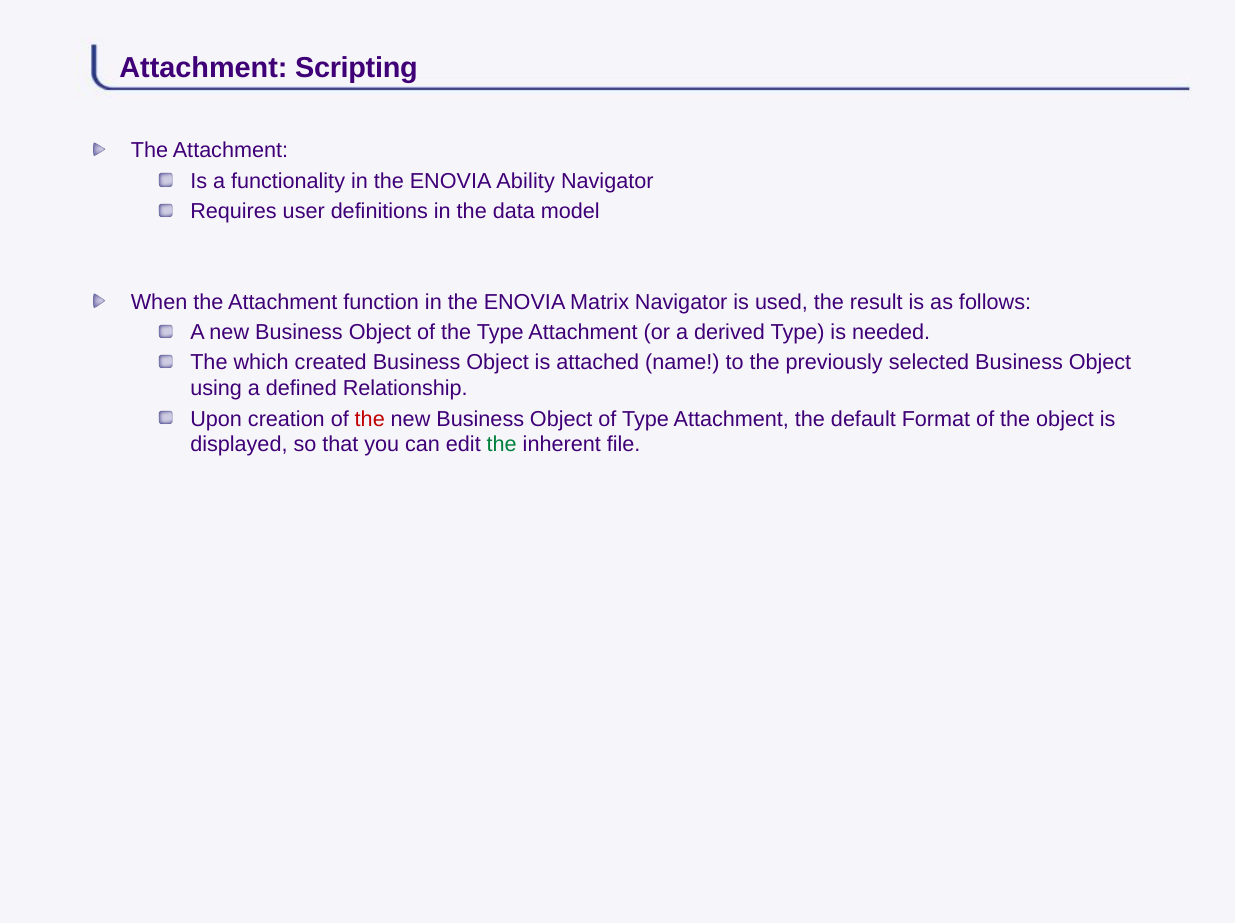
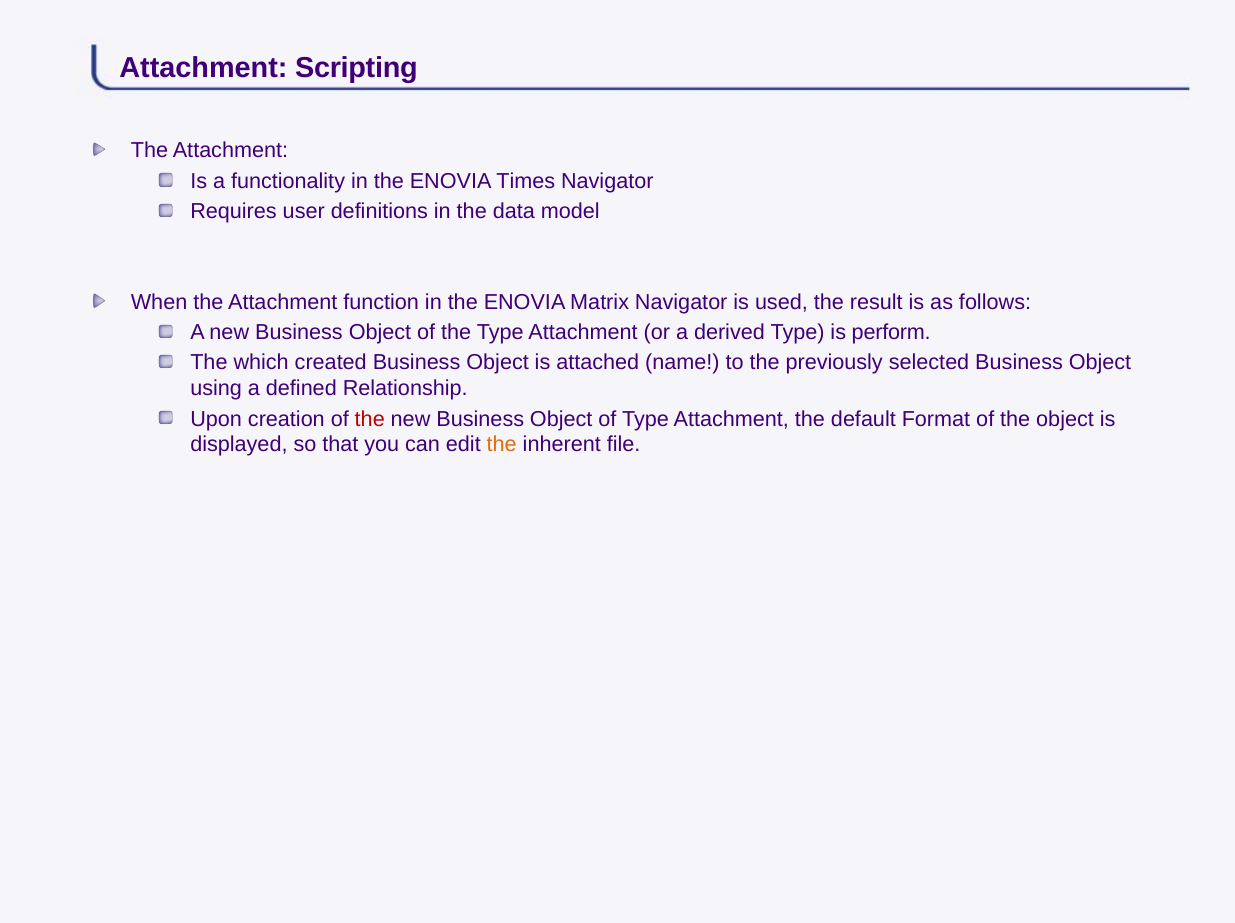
Ability: Ability -> Times (526, 181)
needed: needed -> perform (891, 332)
the colour: green -> orange (502, 445)
